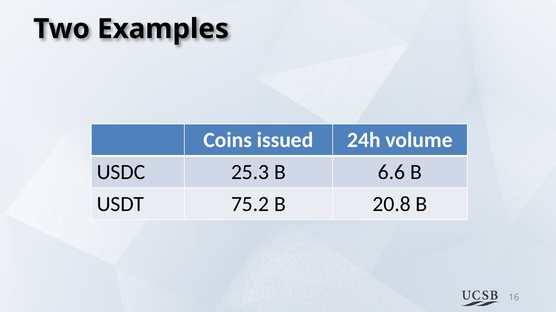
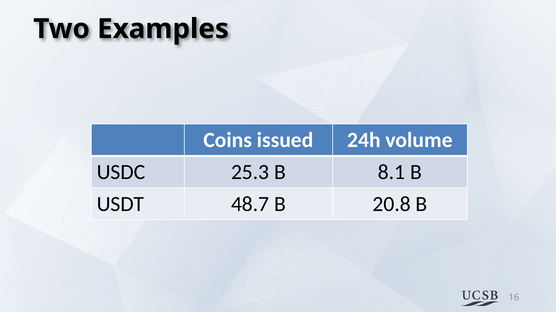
6.6: 6.6 -> 8.1 (392, 172)
75.2: 75.2 -> 48.7 (250, 204)
